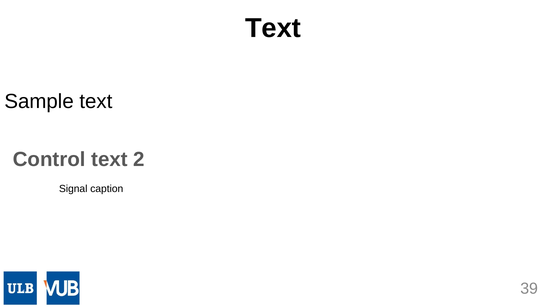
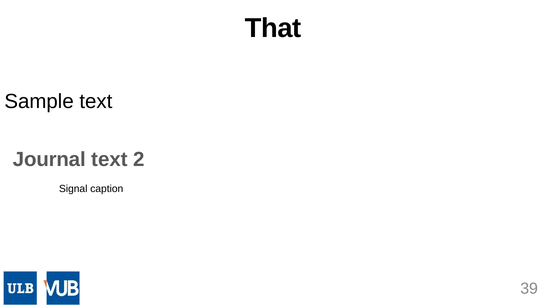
Text: Text -> That (273, 28)
Control: Control -> Journal (49, 159)
